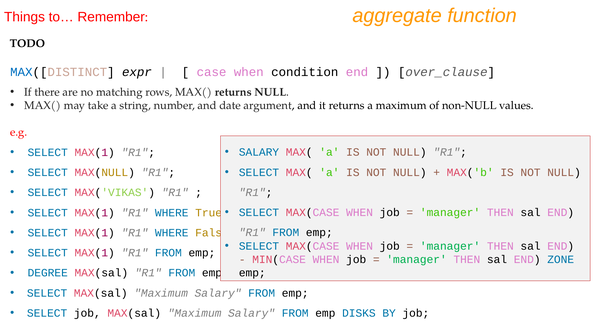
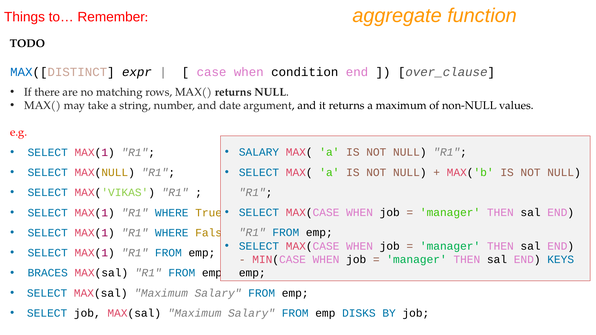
ZONE: ZONE -> KEYS (561, 260)
DEGREE: DEGREE -> BRACES (48, 273)
